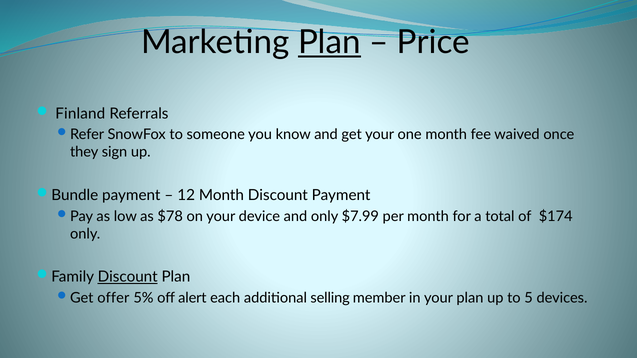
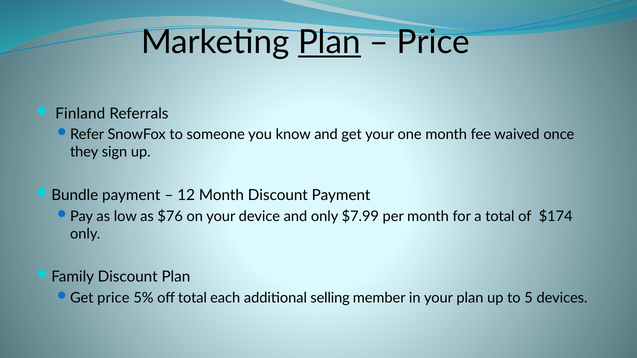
$78: $78 -> $76 (170, 216)
Discount underline: present -> none (128, 277)
offer: offer -> price (113, 298)
off alert: alert -> total (192, 298)
